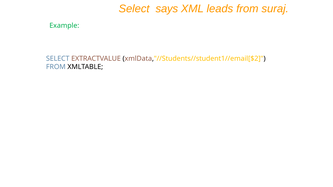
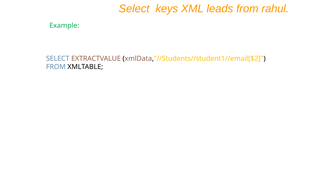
says: says -> keys (167, 9)
suraj: suraj -> rahul (275, 9)
